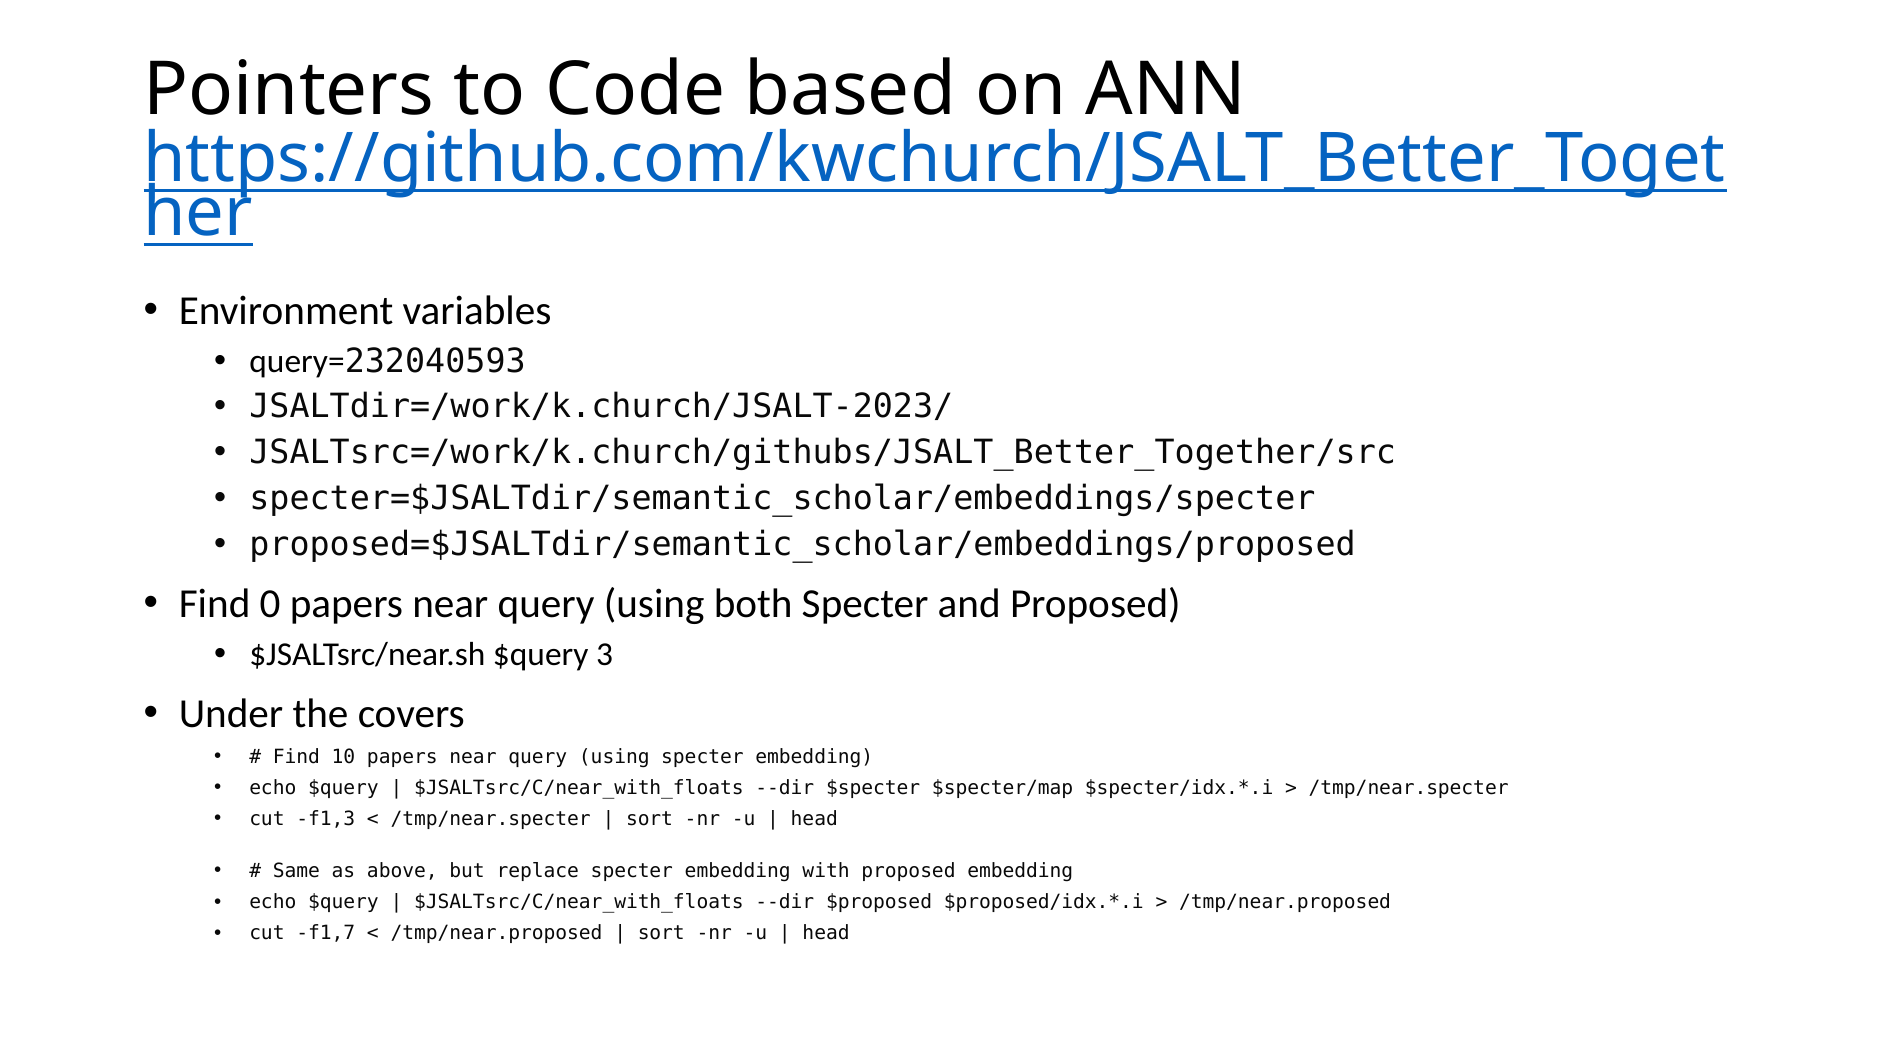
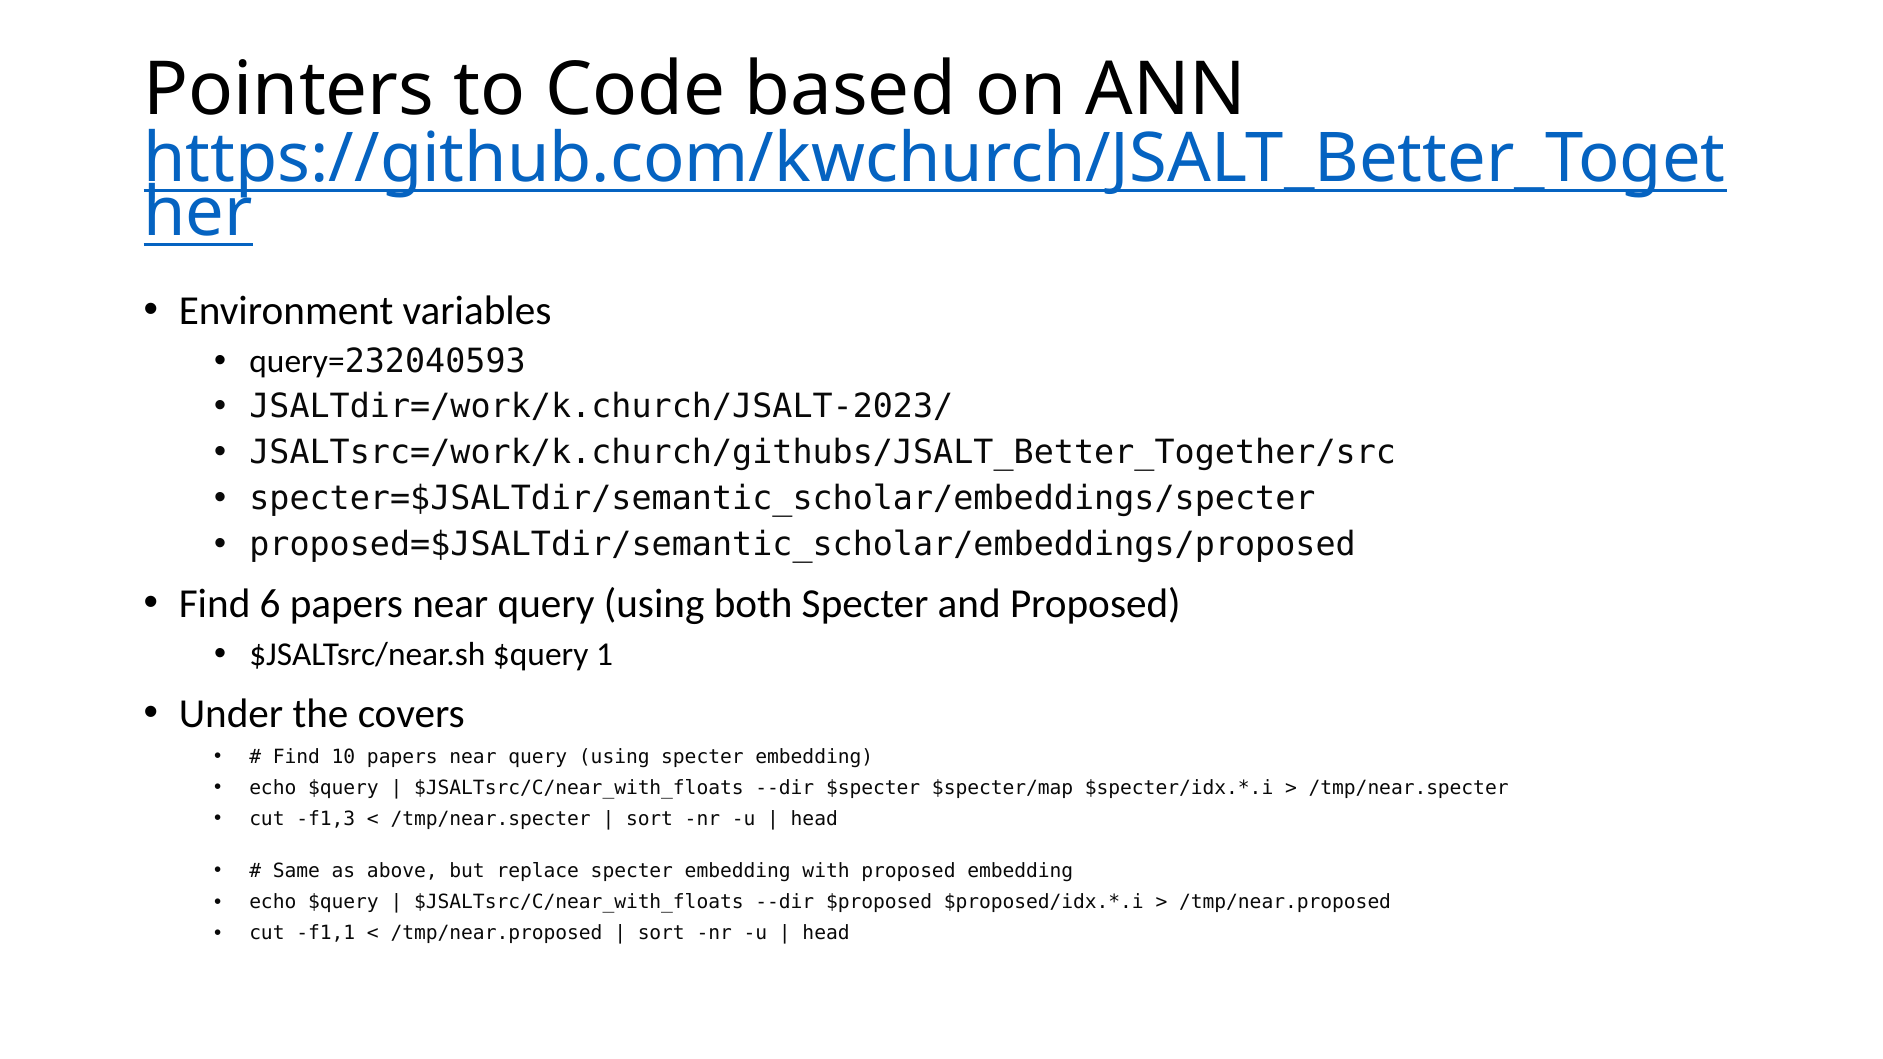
0: 0 -> 6 (270, 604)
3: 3 -> 1 (605, 654)
f1,7: f1,7 -> f1,1 (326, 933)
